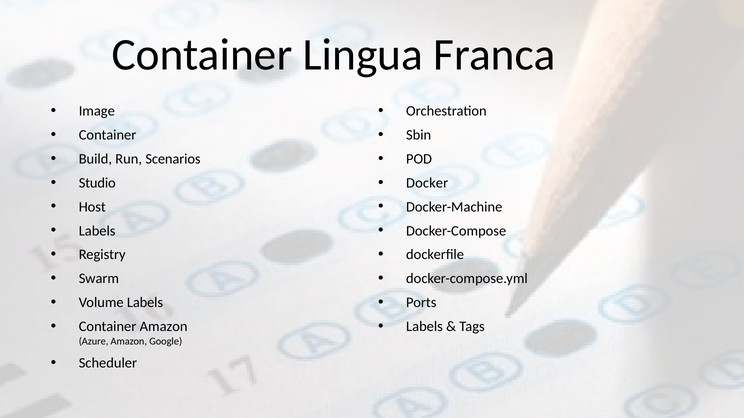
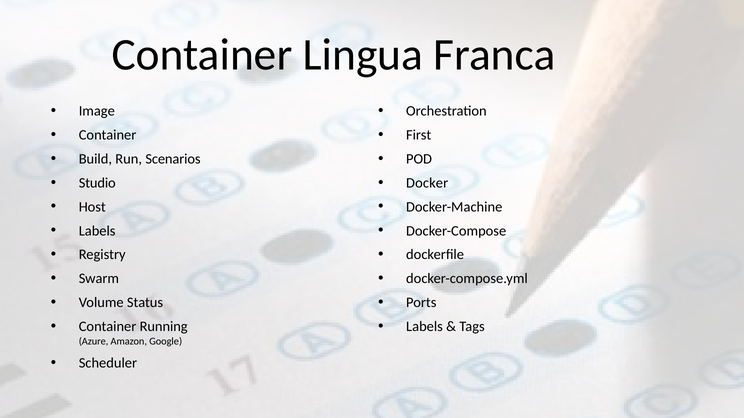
Sbin: Sbin -> First (419, 135)
Volume Labels: Labels -> Status (145, 303)
Container Amazon: Amazon -> Running (164, 327)
